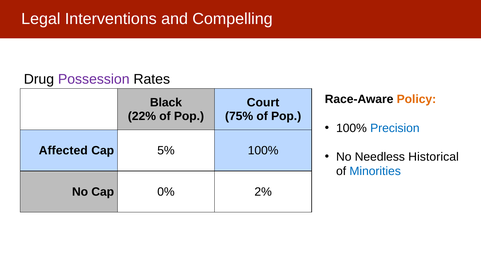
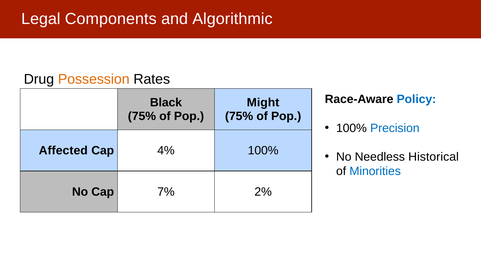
Interventions: Interventions -> Components (111, 19)
Compelling: Compelling -> Algorithmic (232, 19)
Possession colour: purple -> orange (94, 79)
Policy colour: orange -> blue (416, 100)
Court: Court -> Might (263, 103)
22%: 22% -> 75% (142, 116)
5%: 5% -> 4% (166, 151)
0%: 0% -> 7% (166, 192)
